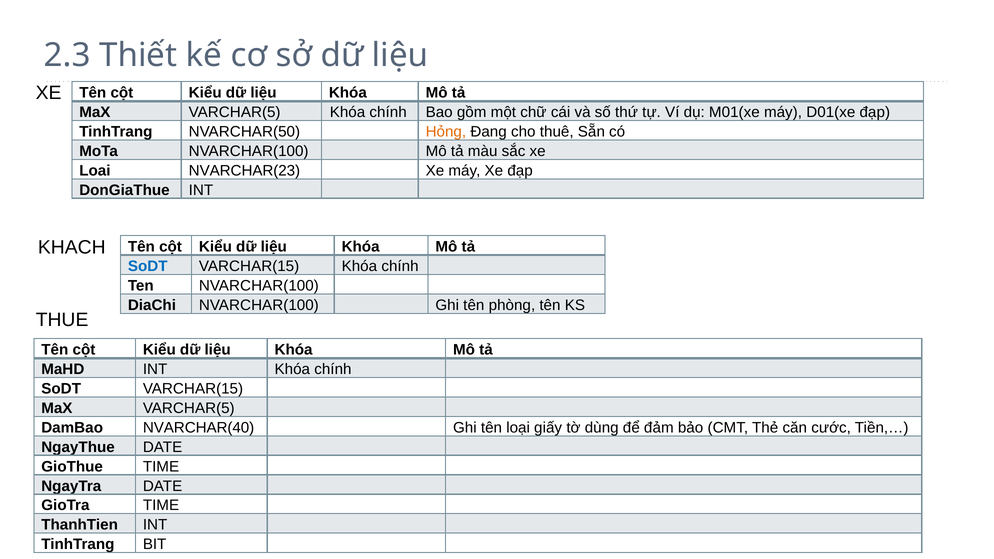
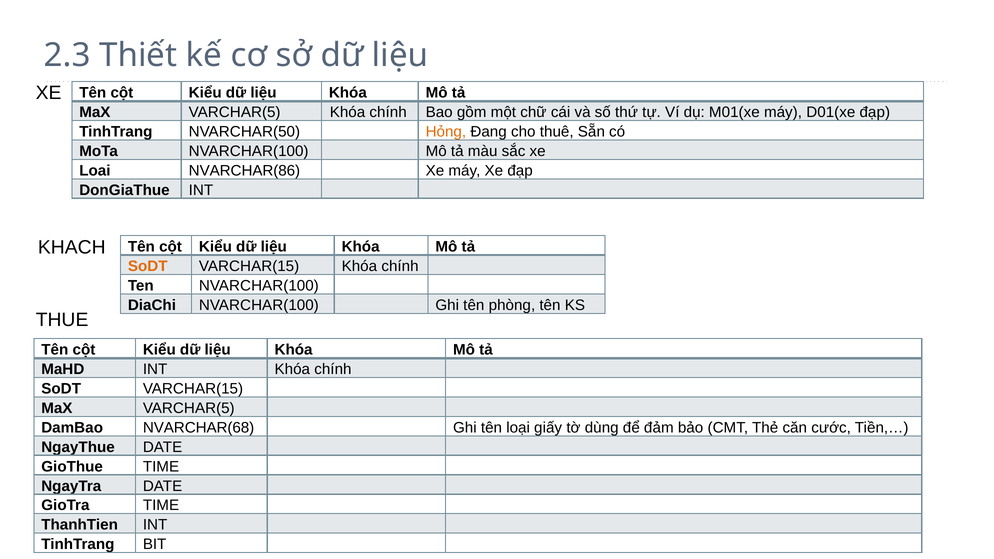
NVARCHAR(23: NVARCHAR(23 -> NVARCHAR(86 (244, 171)
SoDT colour: blue -> orange (148, 266)
NVARCHAR(40: NVARCHAR(40 -> NVARCHAR(68 (199, 428)
